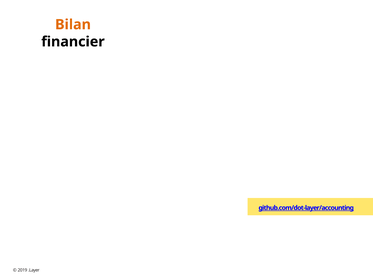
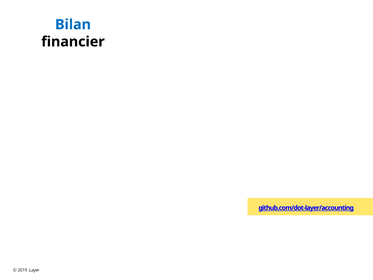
Bilan colour: orange -> blue (73, 25)
